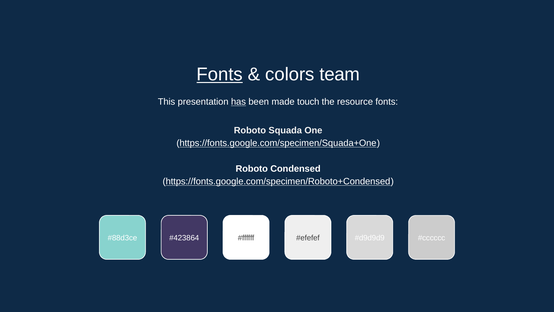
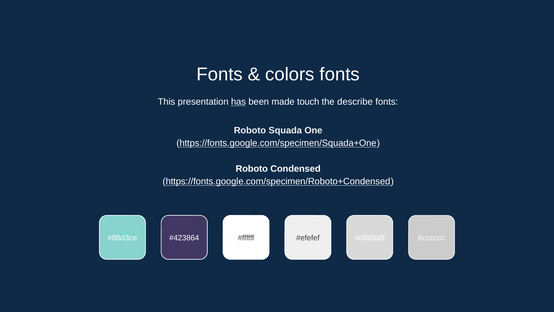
Fonts underline: present -> none (220, 74)
colors team: team -> fonts (340, 74)
resource: resource -> describe (355, 102)
